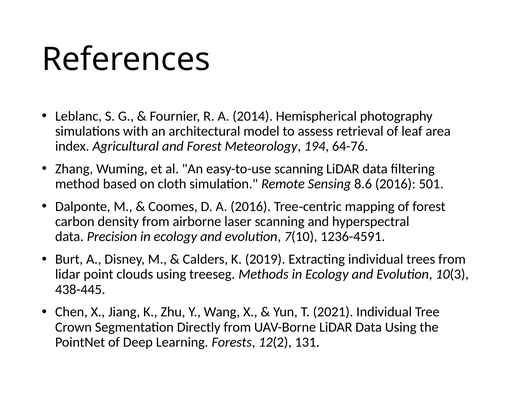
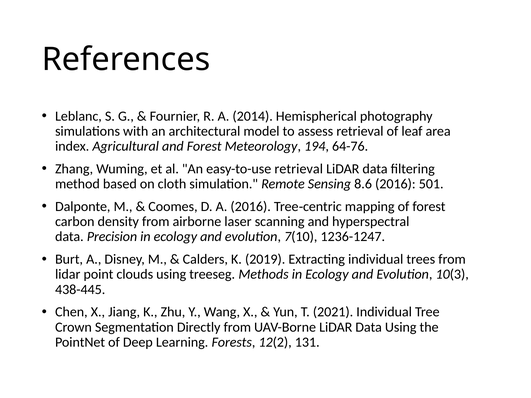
easy-to-use scanning: scanning -> retrieval (299, 169)
1236-4591: 1236-4591 -> 1236-1247 (353, 237)
